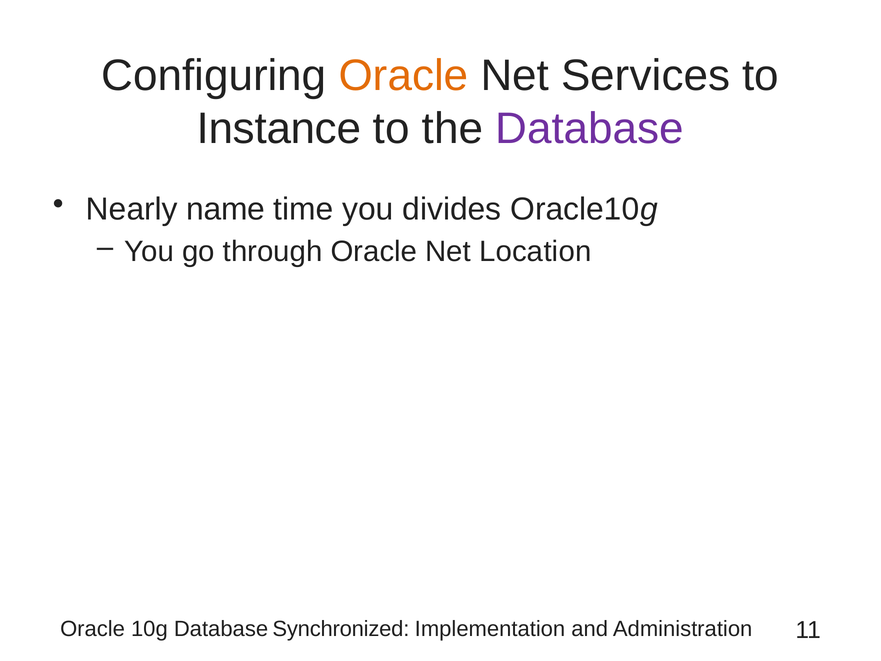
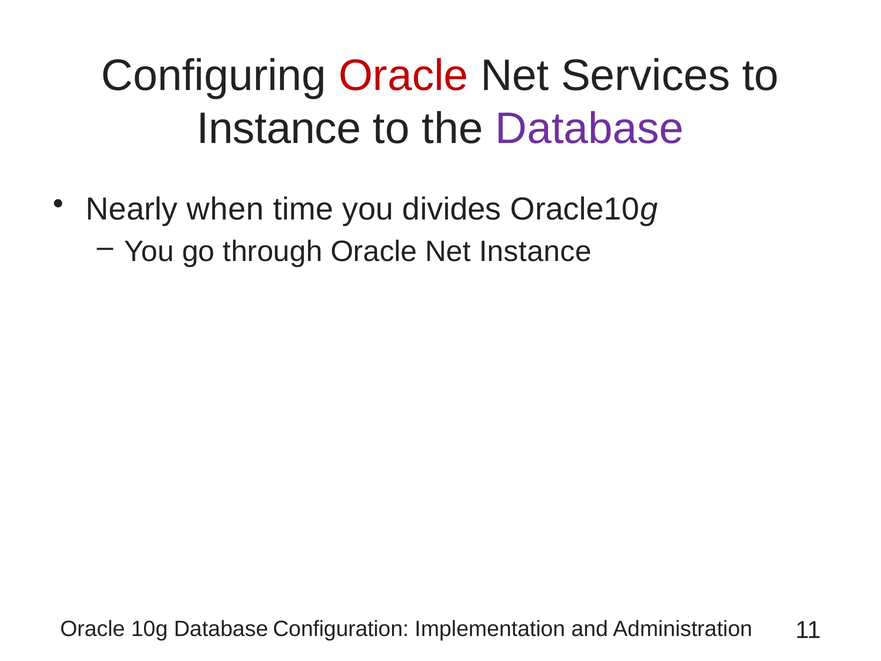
Oracle colour: orange -> red (403, 76)
name: name -> when (225, 209)
Net Location: Location -> Instance (535, 252)
Synchronized: Synchronized -> Configuration (341, 629)
